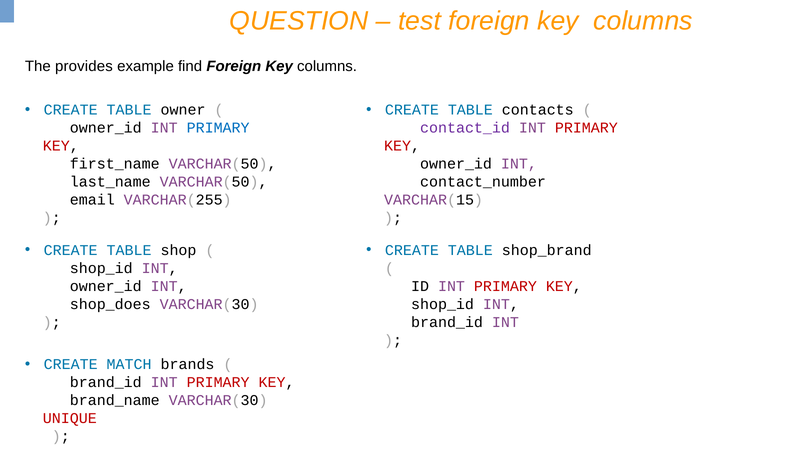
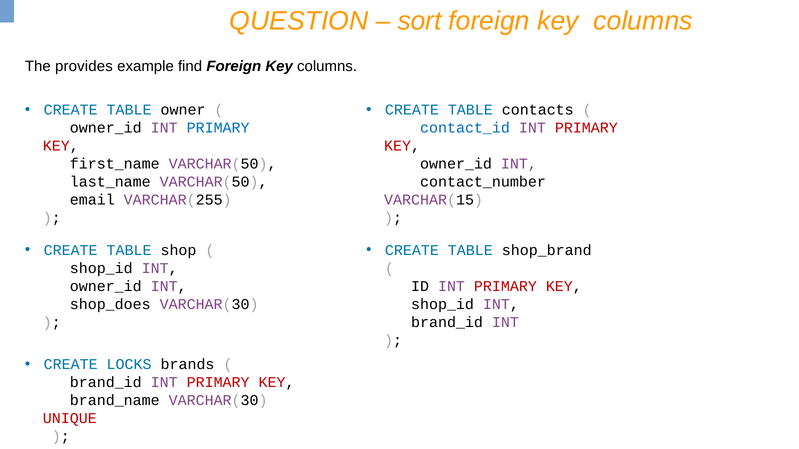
test: test -> sort (420, 21)
contact_id colour: purple -> blue (465, 128)
MATCH: MATCH -> LOCKS (129, 365)
